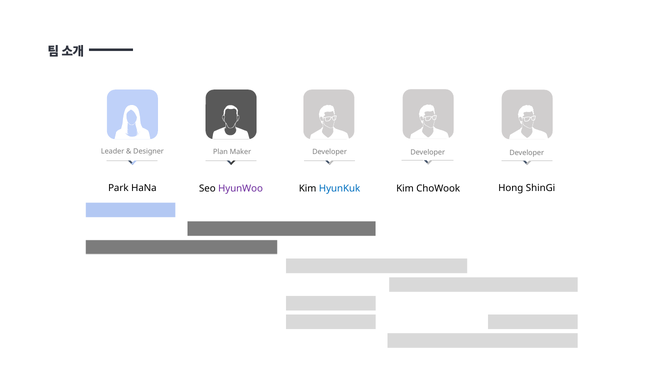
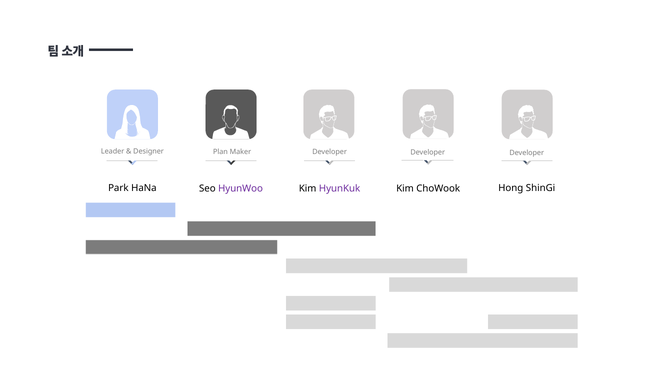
HyunKuk colour: blue -> purple (340, 189)
